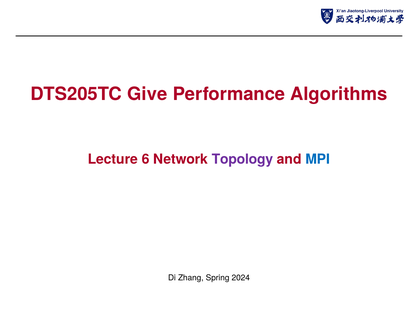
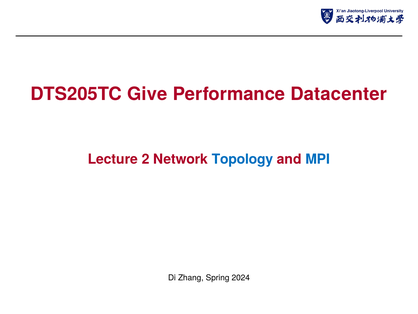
Algorithms: Algorithms -> Datacenter (339, 94)
6: 6 -> 2 (146, 159)
Topology colour: purple -> blue (242, 159)
